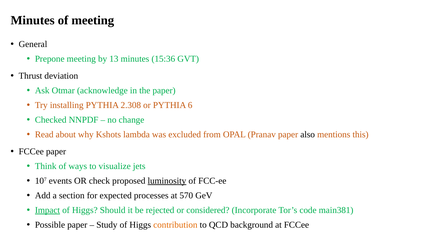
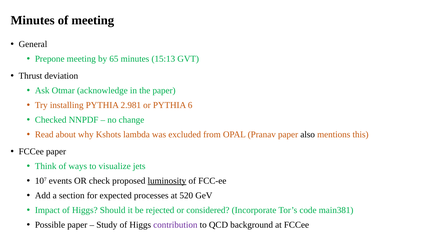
13: 13 -> 65 (114, 59)
15:36: 15:36 -> 15:13 (163, 59)
2.308: 2.308 -> 2.981 (131, 105)
570: 570 -> 520 (186, 196)
Impact underline: present -> none (47, 211)
contribution colour: orange -> purple (175, 225)
